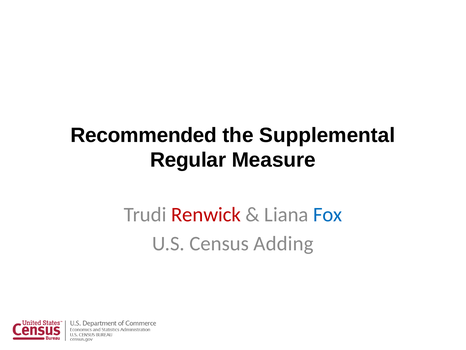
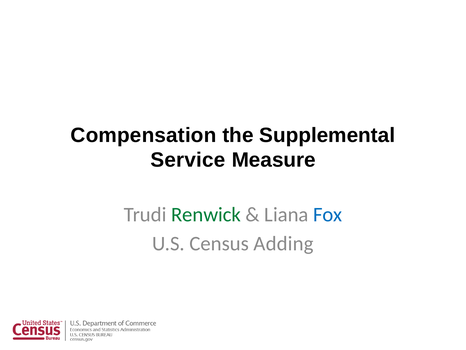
Recommended: Recommended -> Compensation (143, 135)
Regular: Regular -> Service (188, 160)
Renwick colour: red -> green (206, 214)
